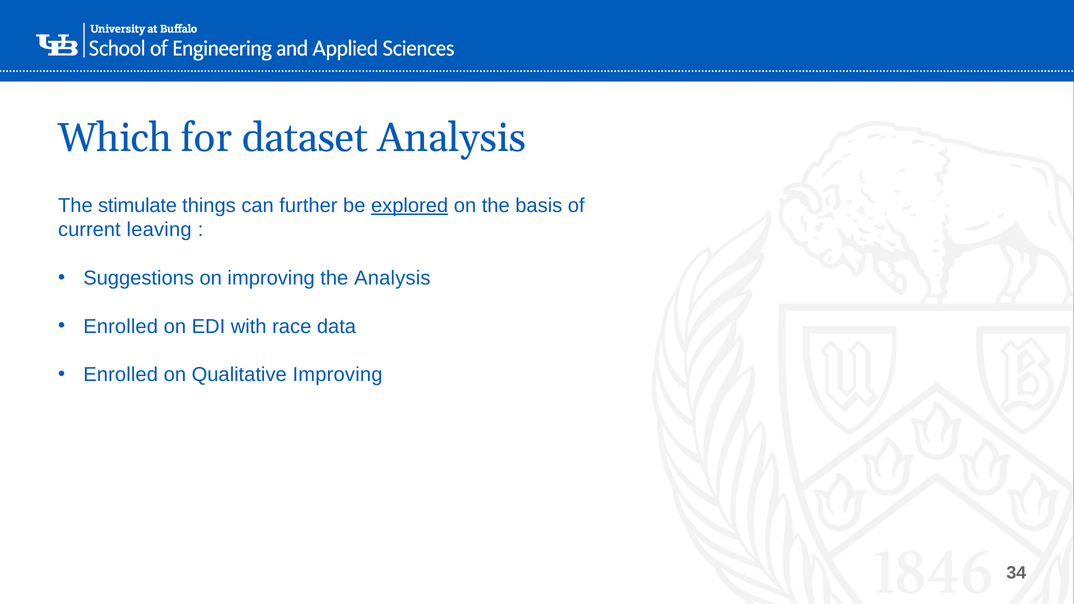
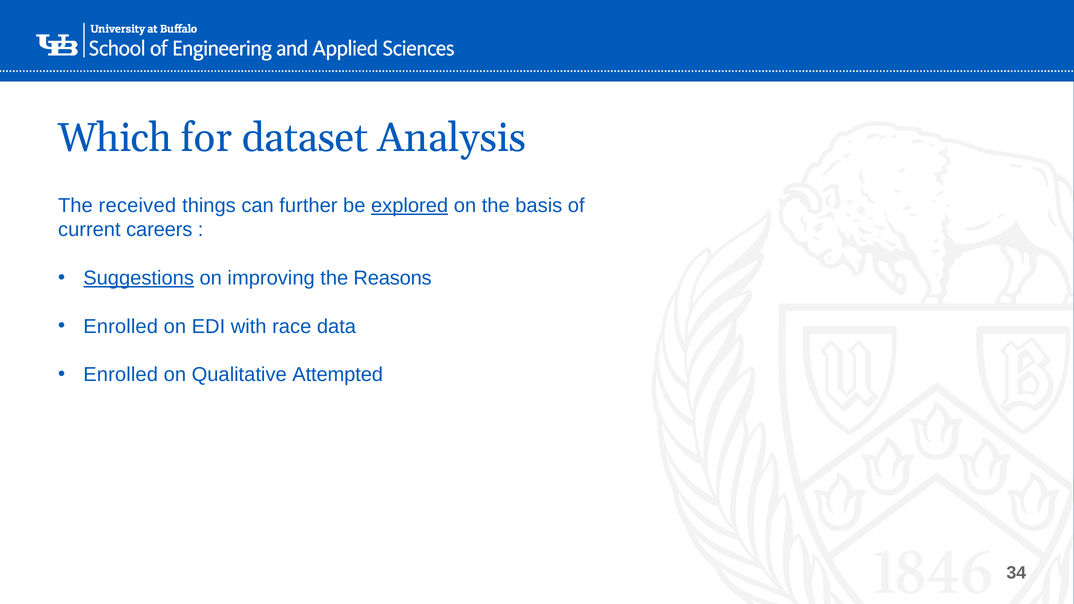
stimulate: stimulate -> received (137, 206)
leaving: leaving -> careers (159, 230)
Suggestions underline: none -> present (139, 278)
the Analysis: Analysis -> Reasons (393, 278)
Qualitative Improving: Improving -> Attempted (338, 375)
